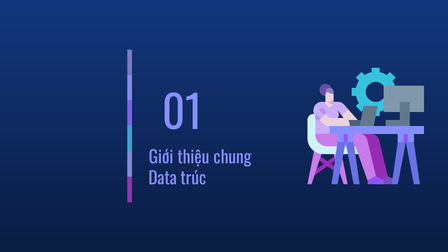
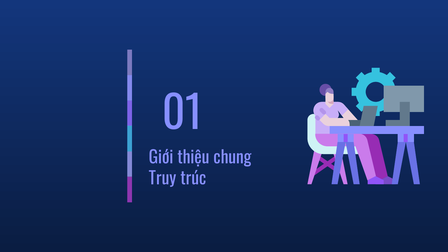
Data: Data -> Truy (163, 179)
